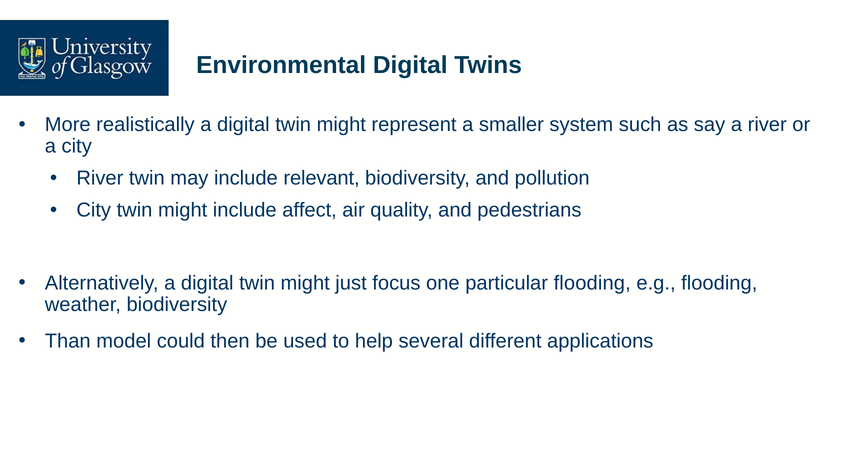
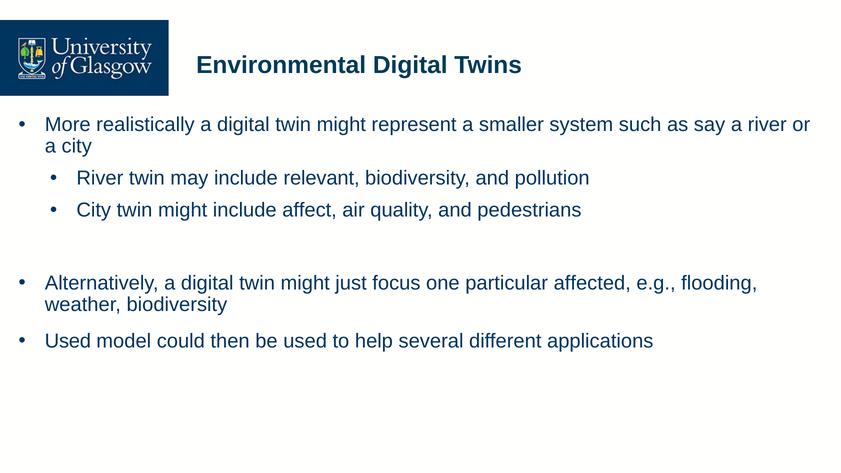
particular flooding: flooding -> affected (592, 283)
Than: Than -> Used (68, 341)
